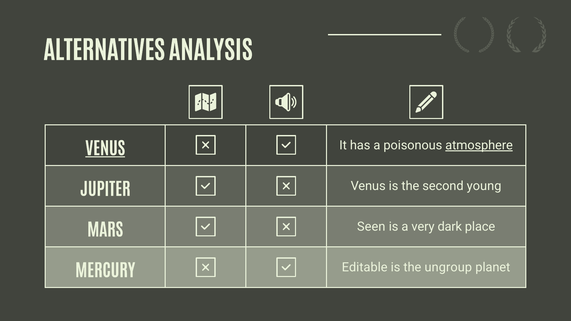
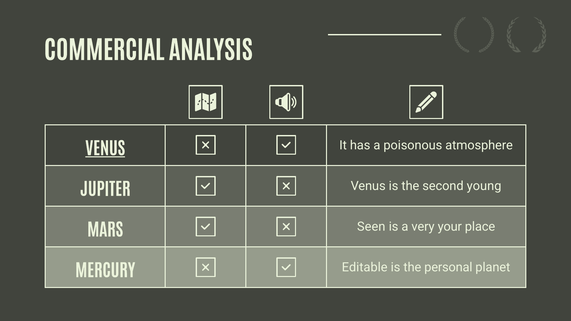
ALTERNATIVES: ALTERNATIVES -> COMMERCIAL (104, 52)
atmosphere underline: present -> none (479, 145)
dark: dark -> your (450, 227)
ungroup: ungroup -> personal (448, 268)
